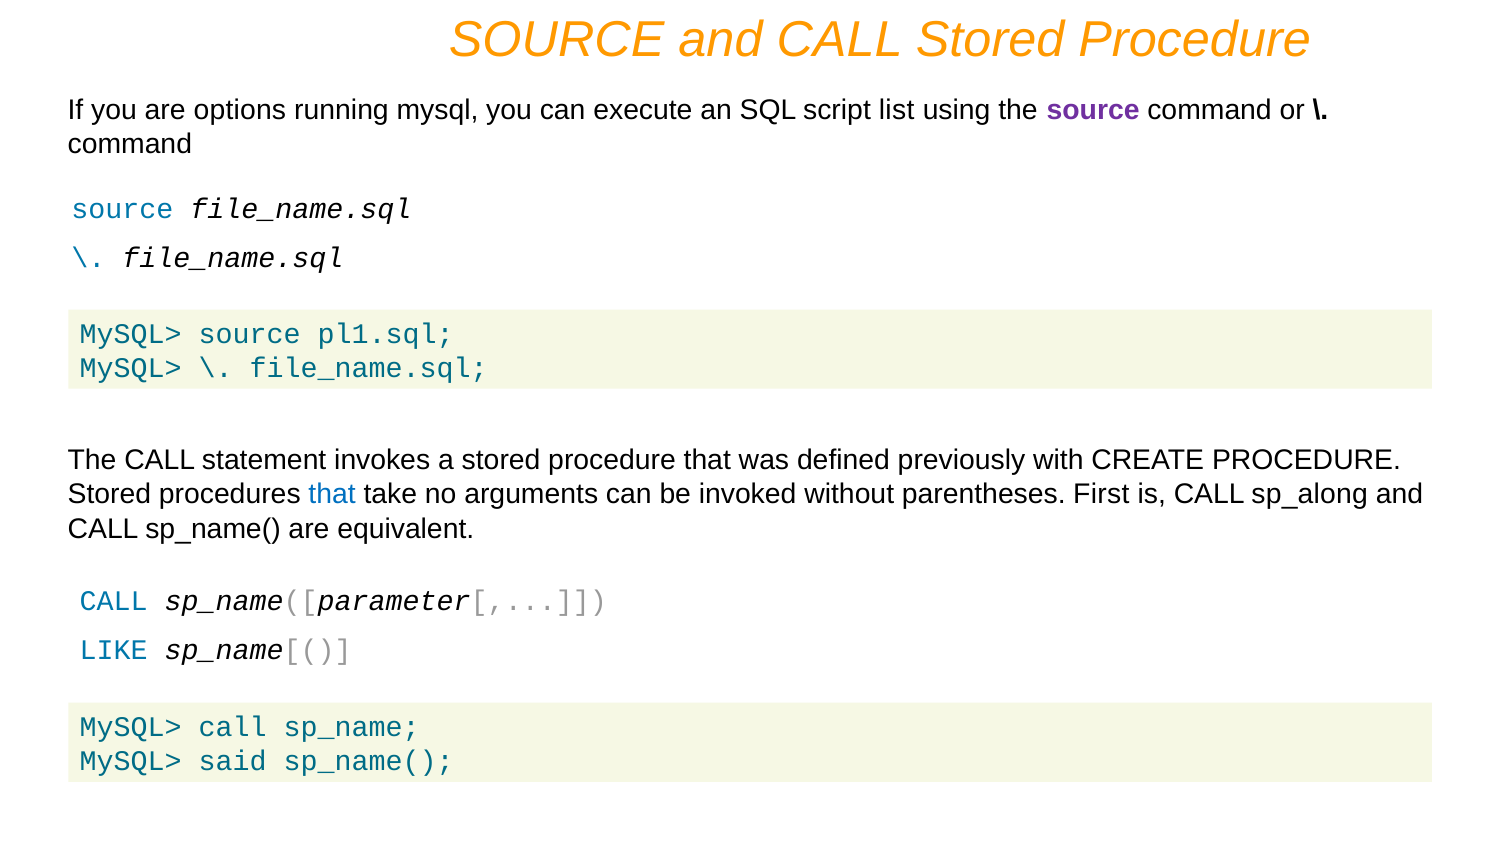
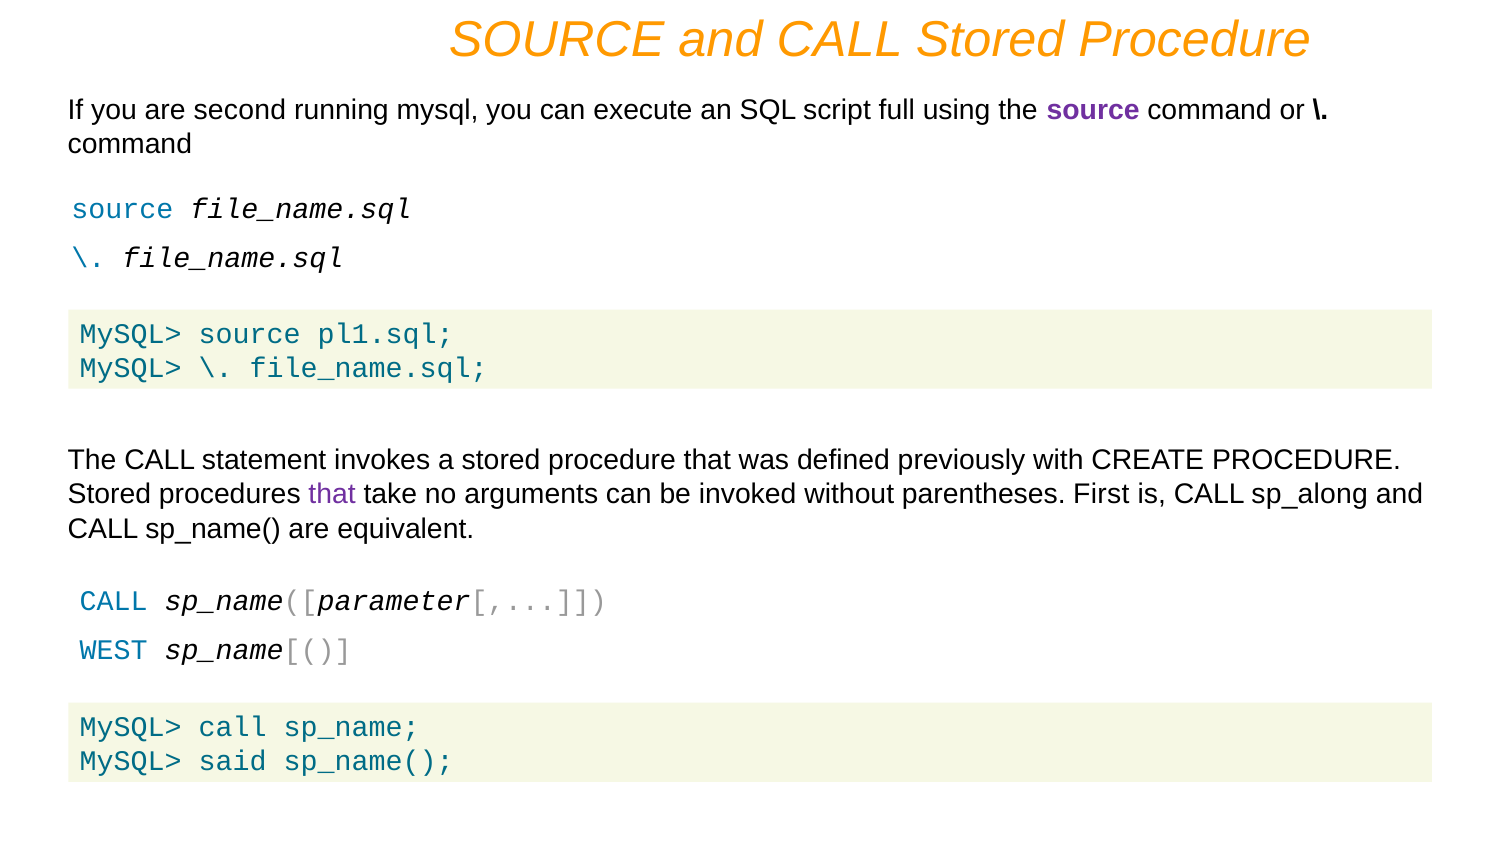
options: options -> second (240, 110)
list: list -> full (897, 110)
that colour: blue -> purple (332, 494)
LIKE: LIKE -> WEST (114, 650)
